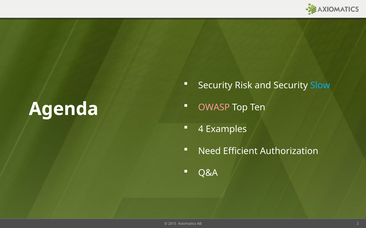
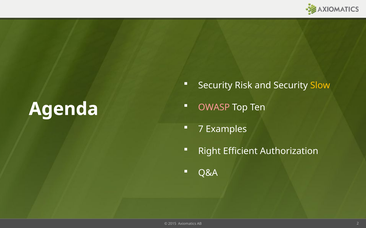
Slow colour: light blue -> yellow (320, 86)
4: 4 -> 7 (201, 130)
Need: Need -> Right (209, 152)
